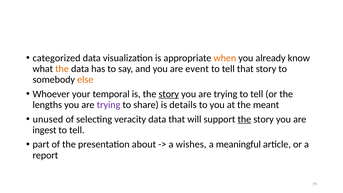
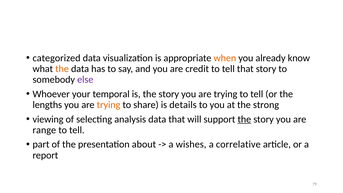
event: event -> credit (197, 69)
else colour: orange -> purple (85, 80)
story underline: present -> none (169, 94)
trying colour: purple -> orange (109, 105)
meant: meant -> strong (266, 105)
unused: unused -> viewing (48, 119)
veracity: veracity -> analysis (130, 119)
ingest: ingest -> range (44, 130)
meaningful: meaningful -> correlative (238, 144)
